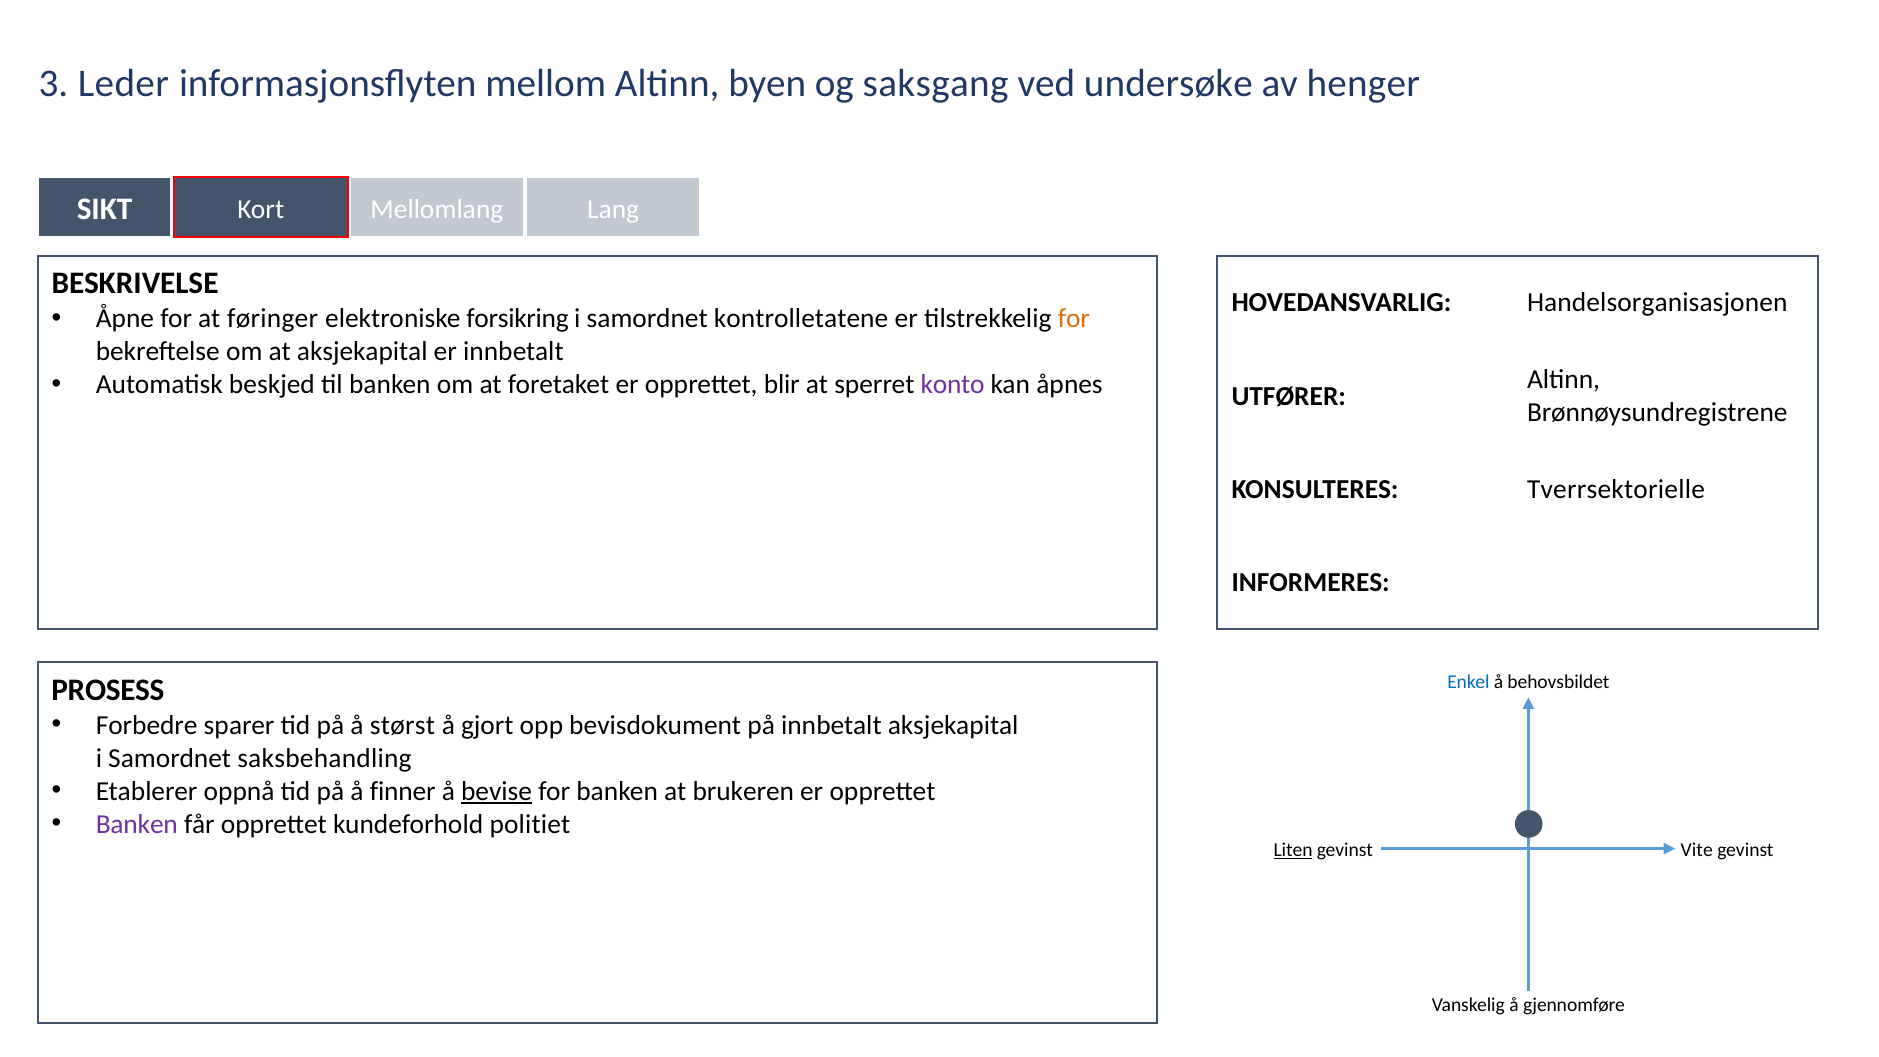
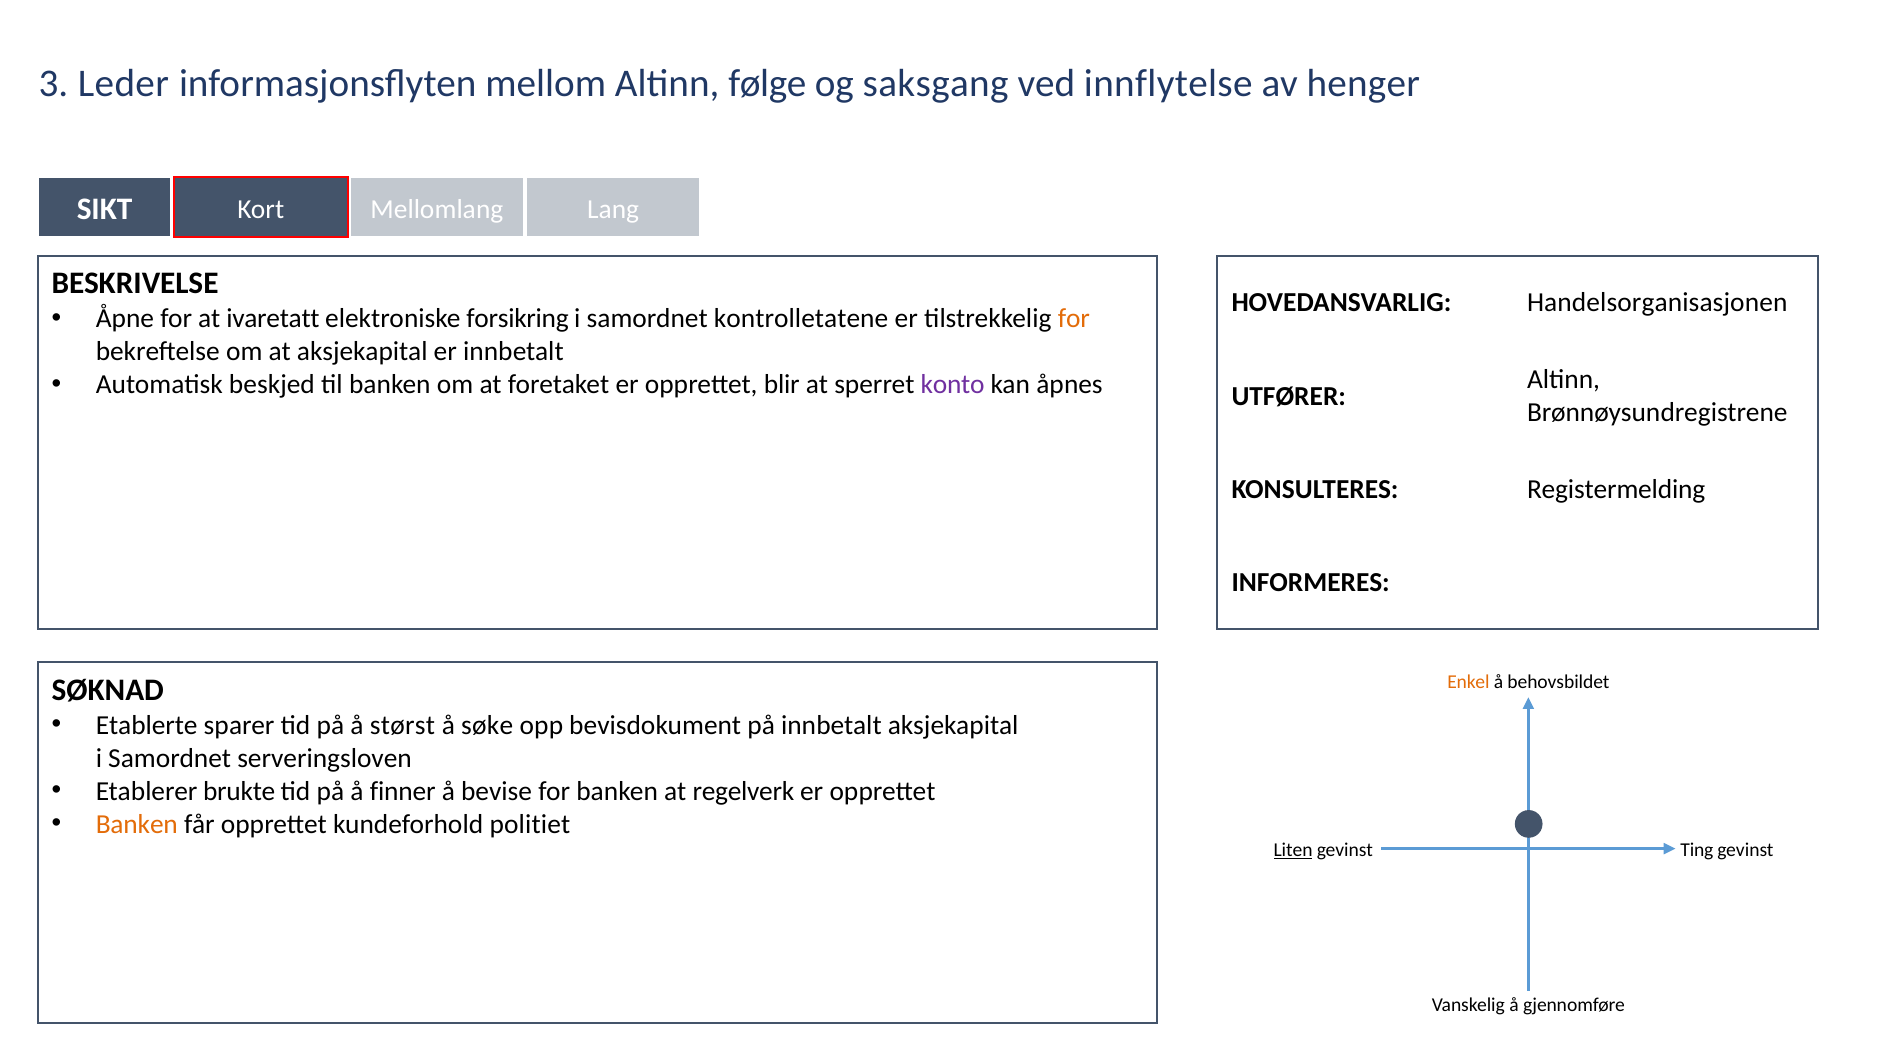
byen: byen -> følge (767, 83)
undersøke: undersøke -> innflytelse (1168, 83)
føringer: føringer -> ivaretatt (273, 319)
Tverrsektorielle: Tverrsektorielle -> Registermelding (1616, 489)
Enkel colour: blue -> orange (1468, 682)
PROSESS: PROSESS -> SØKNAD (108, 690)
Forbedre: Forbedre -> Etablerte (147, 725)
gjort: gjort -> søke (487, 725)
saksbehandling: saksbehandling -> serveringsloven (325, 758)
oppnå: oppnå -> brukte (239, 791)
bevise underline: present -> none (497, 791)
brukeren: brukeren -> regelverk (743, 791)
Banken colour: purple -> orange (137, 824)
Vite: Vite -> Ting (1697, 850)
